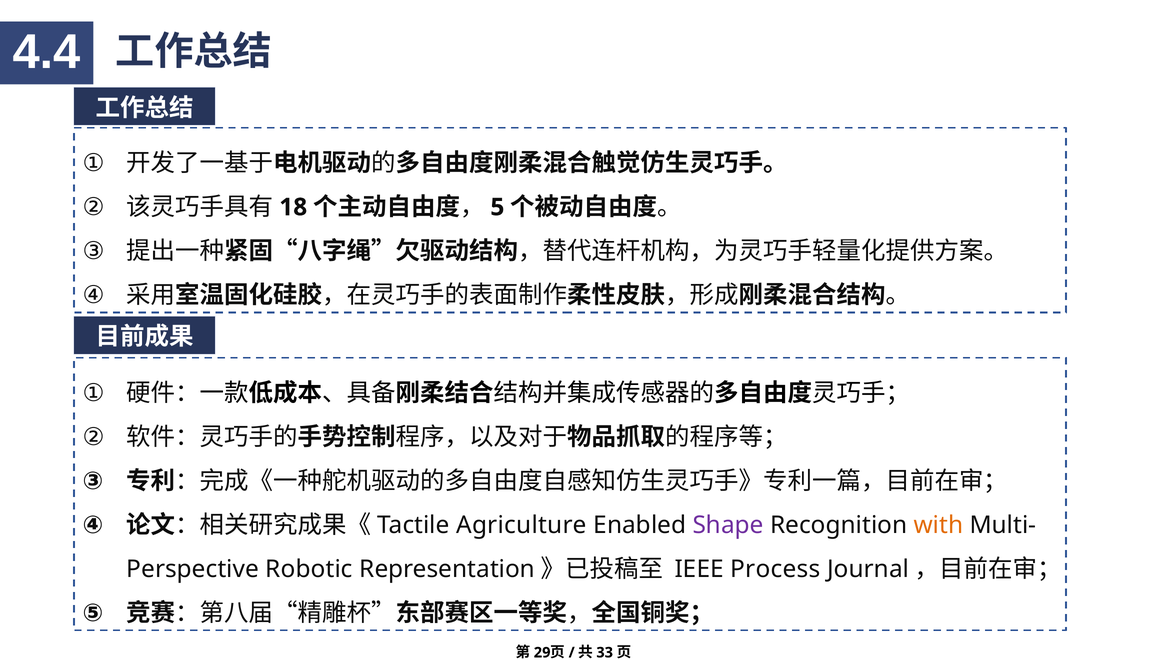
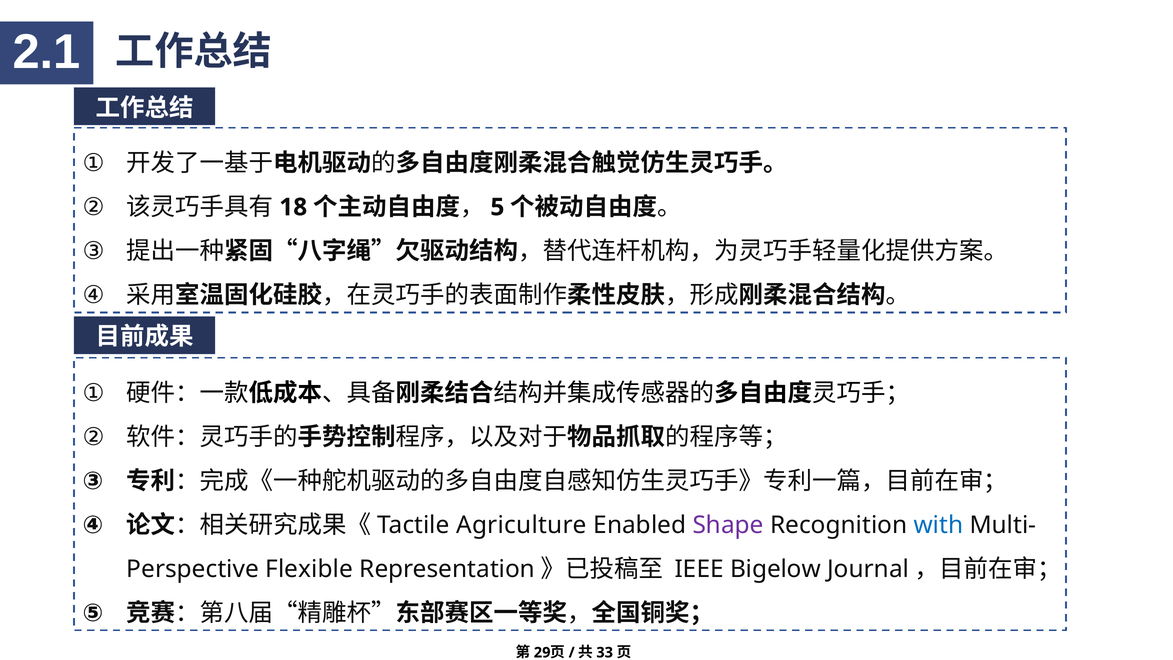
4.4: 4.4 -> 2.1 (47, 52)
with colour: orange -> blue (938, 525)
Robotic: Robotic -> Flexible (309, 569)
Process: Process -> Bigelow (775, 569)
